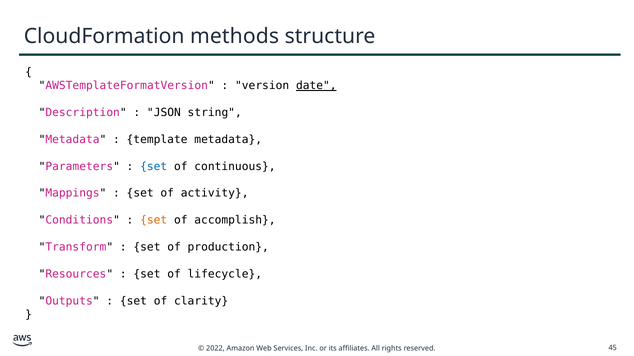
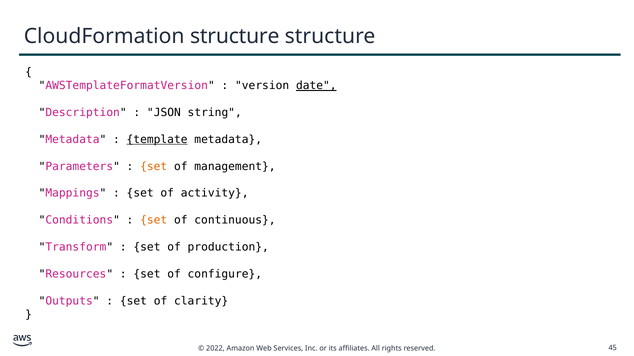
CloudFormation methods: methods -> structure (235, 36)
template underline: none -> present (157, 140)
set colour: blue -> orange (154, 167)
continuous: continuous -> management (235, 167)
accomplish: accomplish -> continuous (235, 221)
lifecycle: lifecycle -> configure (225, 274)
